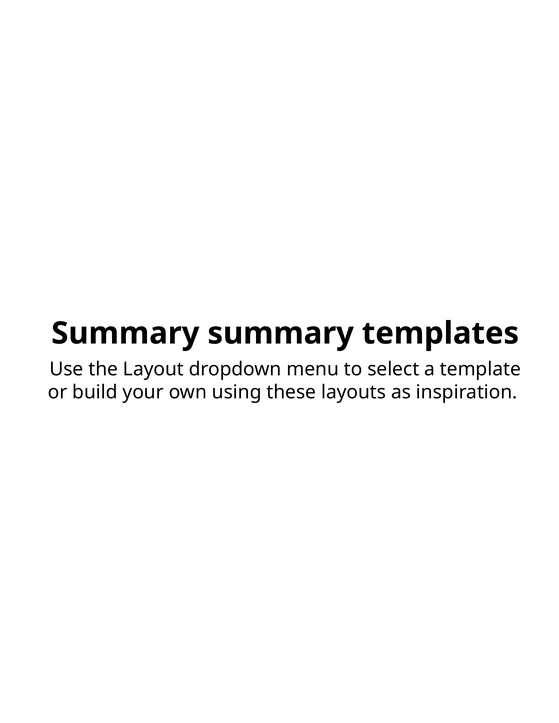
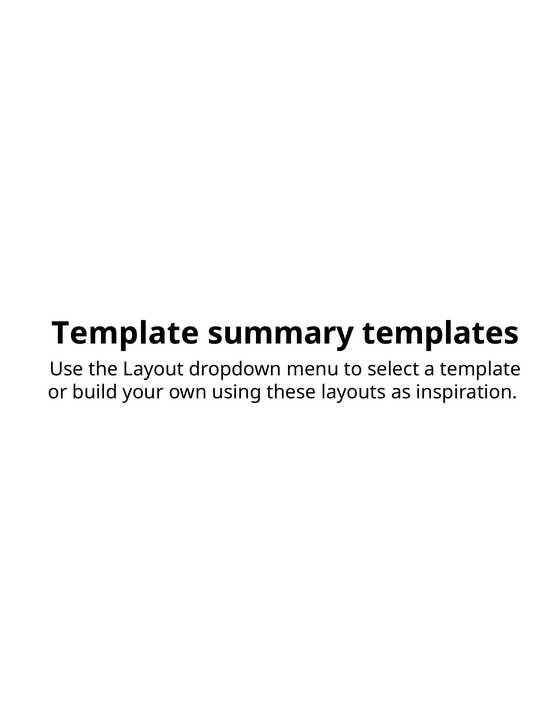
Summary: Summary -> Template (125, 334)
